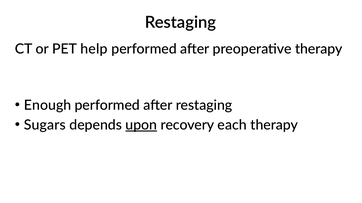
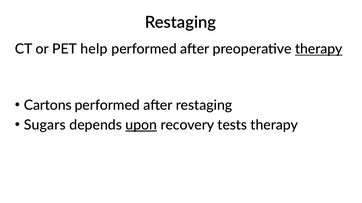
therapy underline: none -> present (319, 49)
Enough: Enough -> Cartons (48, 106)
each: each -> tests (232, 125)
